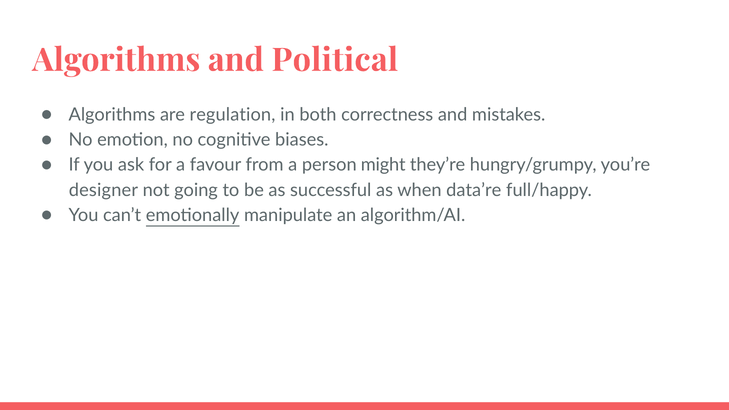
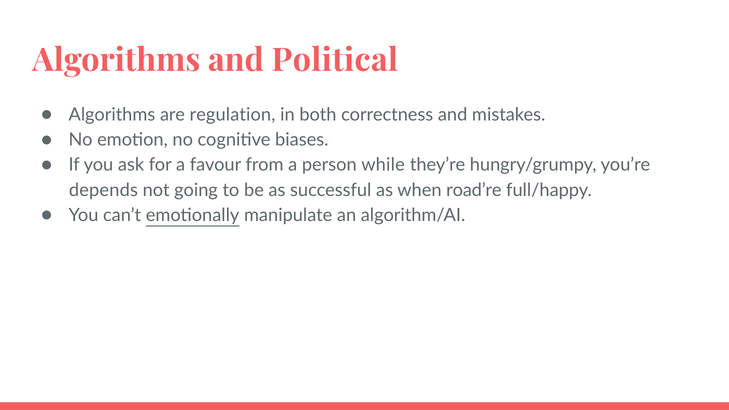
might: might -> while (383, 165)
designer: designer -> depends (103, 190)
data’re: data’re -> road’re (474, 190)
